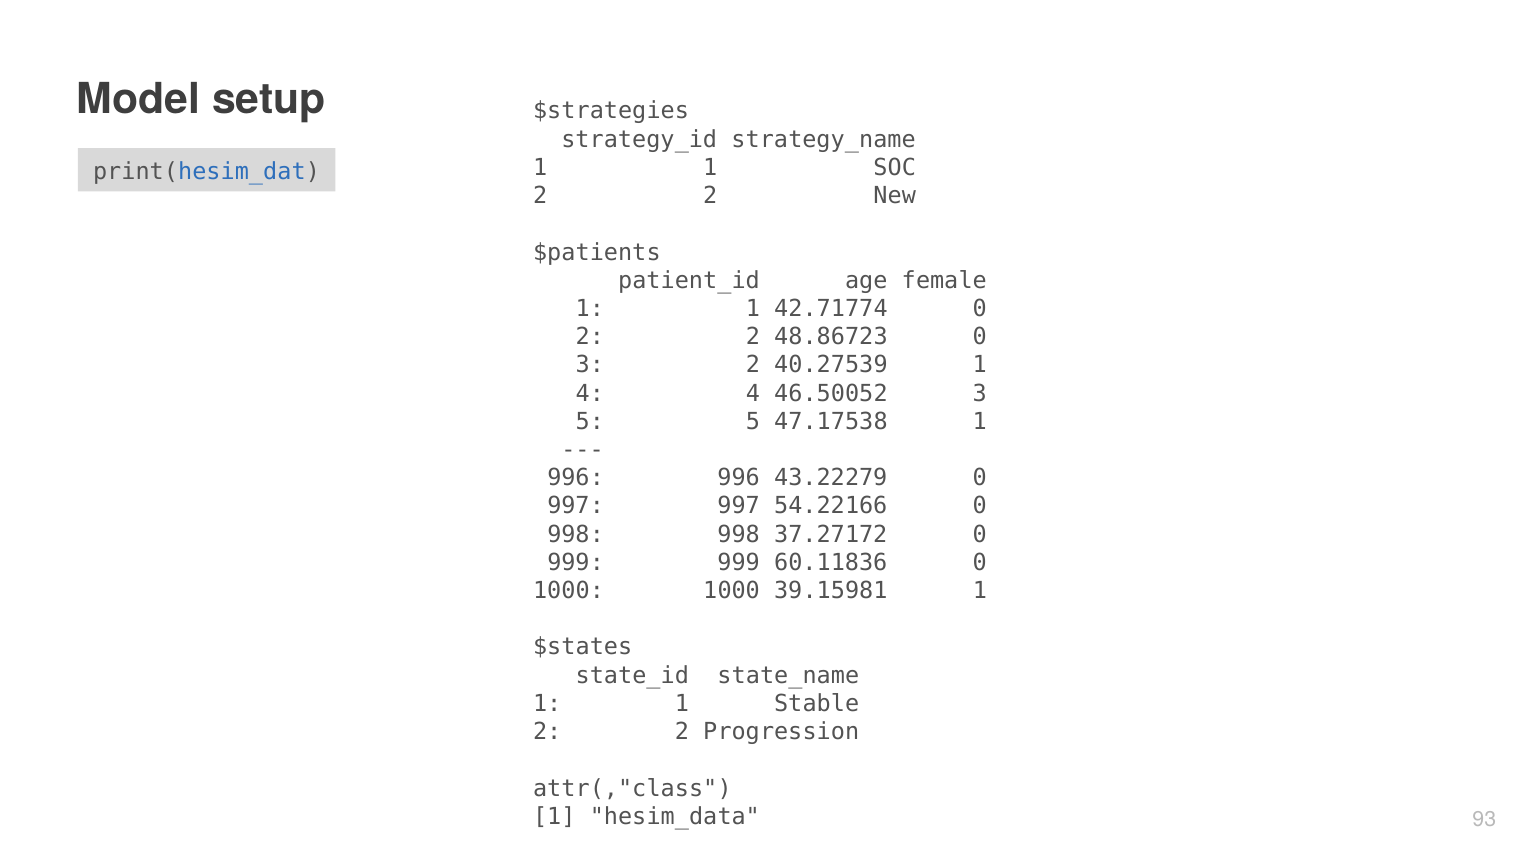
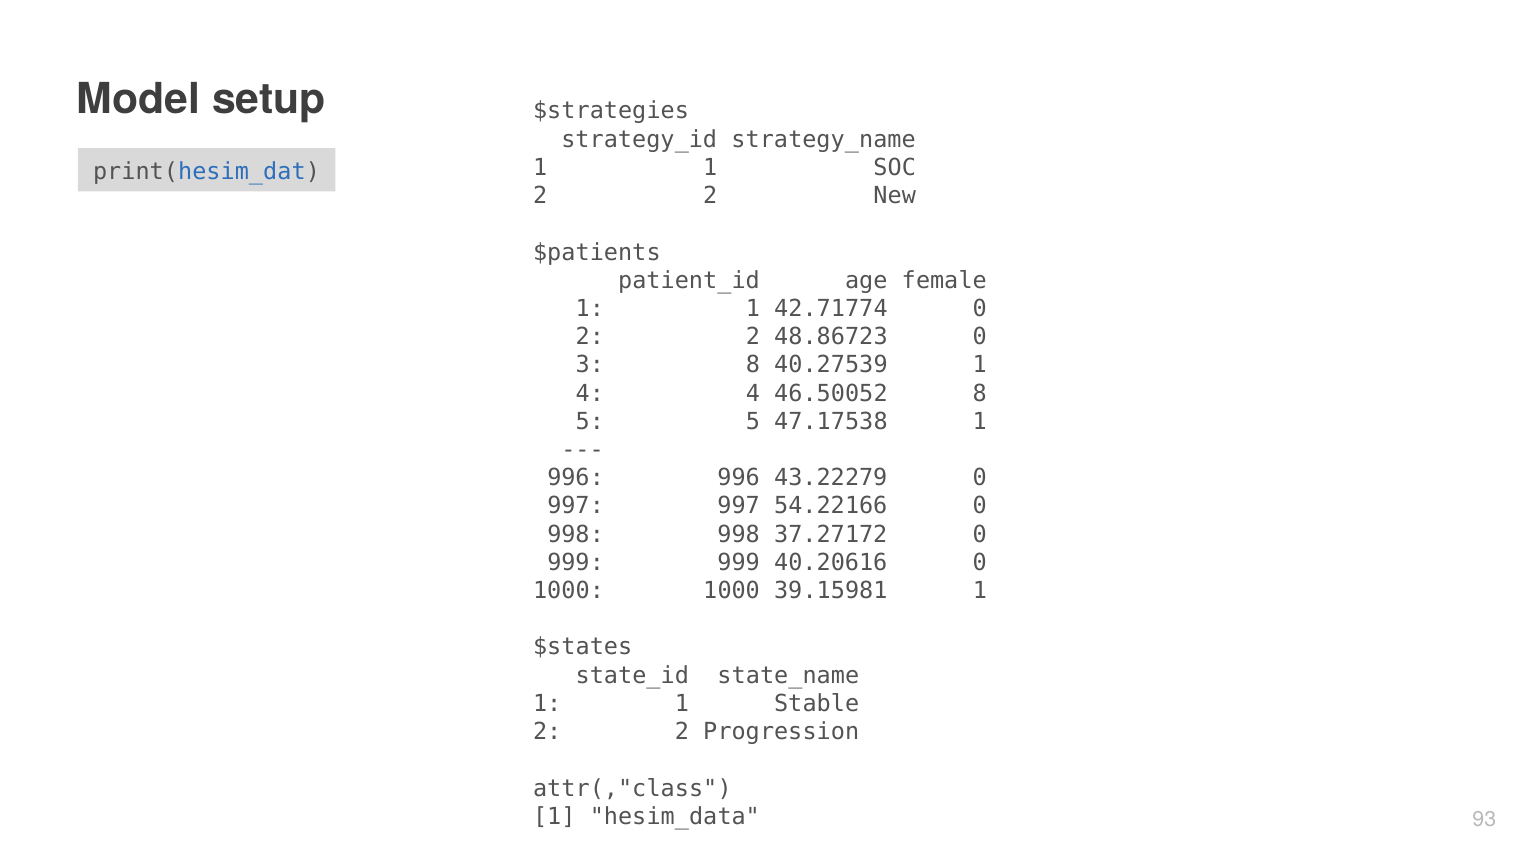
3 2: 2 -> 8 (753, 365)
46.50052 3: 3 -> 8 (980, 393)
60.11836: 60.11836 -> 40.20616 (831, 563)
